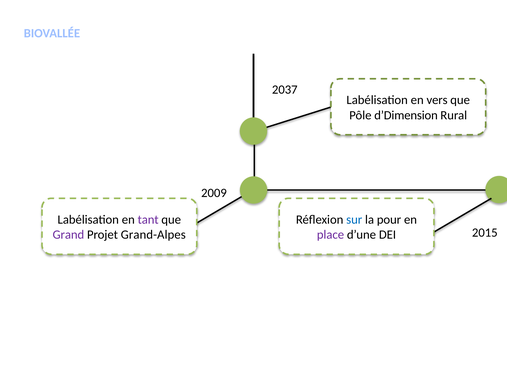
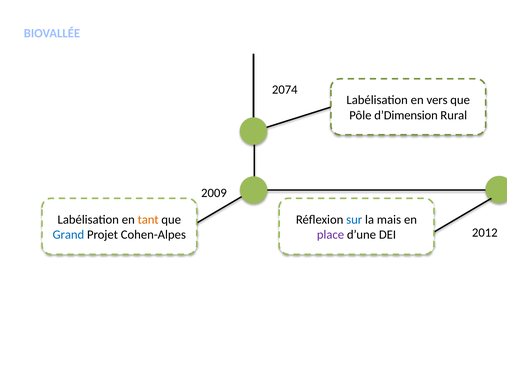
2037: 2037 -> 2074 (285, 90)
tant colour: purple -> orange (148, 220)
pour: pour -> mais (389, 220)
Grand colour: purple -> blue (68, 235)
Grand-Alpes: Grand-Alpes -> Cohen-Alpes (153, 235)
2015: 2015 -> 2012 (485, 233)
